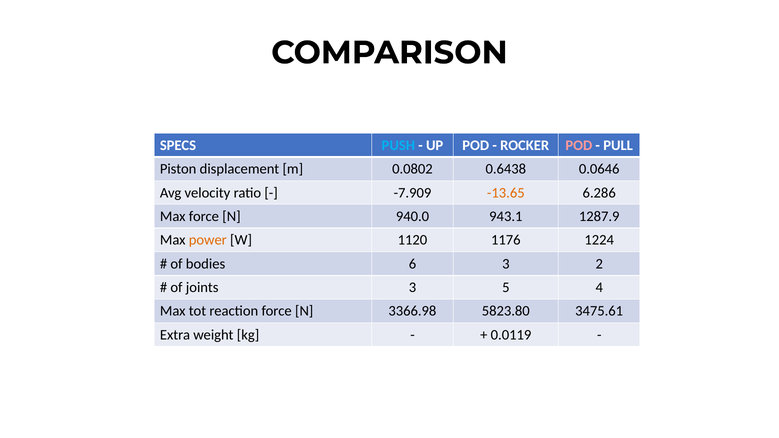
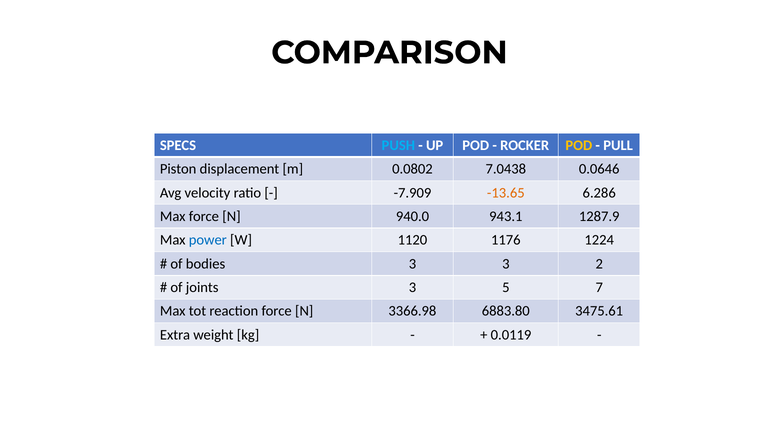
POD colour: pink -> yellow (579, 145)
0.6438: 0.6438 -> 7.0438 (506, 169)
power colour: orange -> blue (208, 240)
bodies 6: 6 -> 3 (412, 264)
4: 4 -> 7 (599, 288)
5823.80: 5823.80 -> 6883.80 (506, 311)
